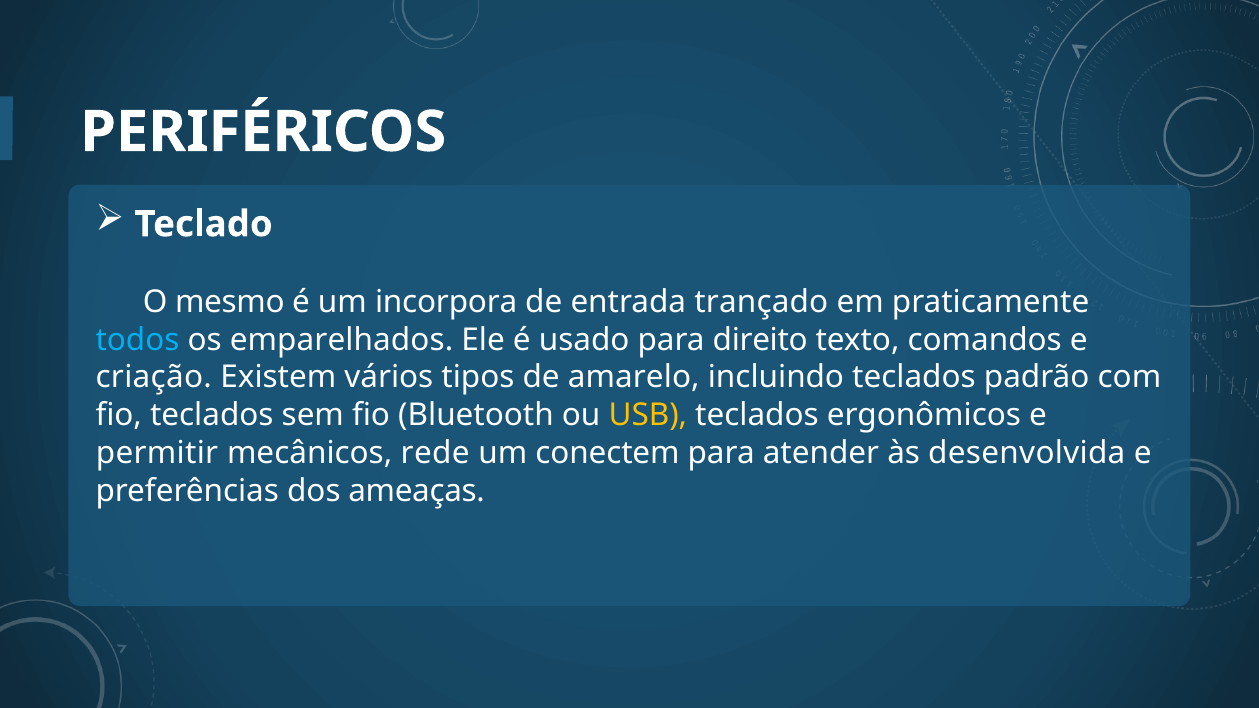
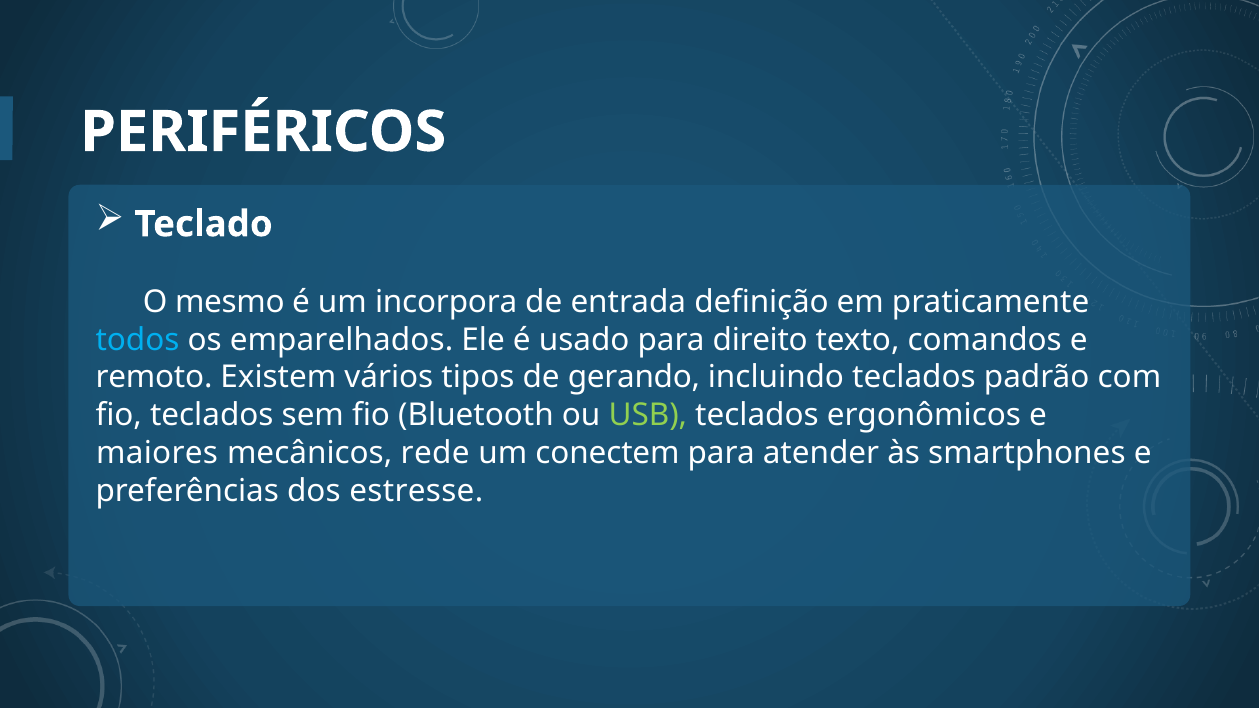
trançado: trançado -> definição (761, 302)
criação: criação -> remoto (154, 378)
amarelo: amarelo -> gerando (634, 378)
USB colour: yellow -> light green (648, 415)
permitir: permitir -> maiores (157, 453)
desenvolvida: desenvolvida -> smartphones (1027, 453)
ameaças: ameaças -> estresse (416, 491)
